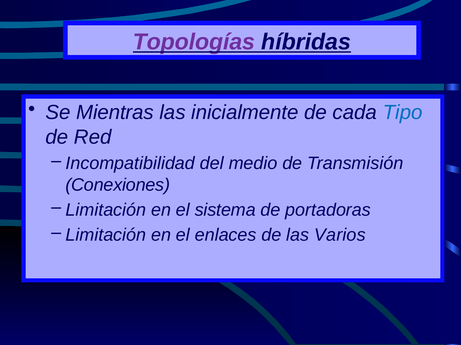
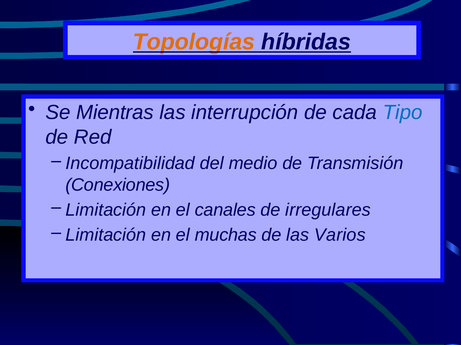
Topologías colour: purple -> orange (194, 42)
inicialmente: inicialmente -> interrupción (245, 113)
sistema: sistema -> canales (225, 210)
portadoras: portadoras -> irregulares (328, 210)
enlaces: enlaces -> muchas (226, 236)
